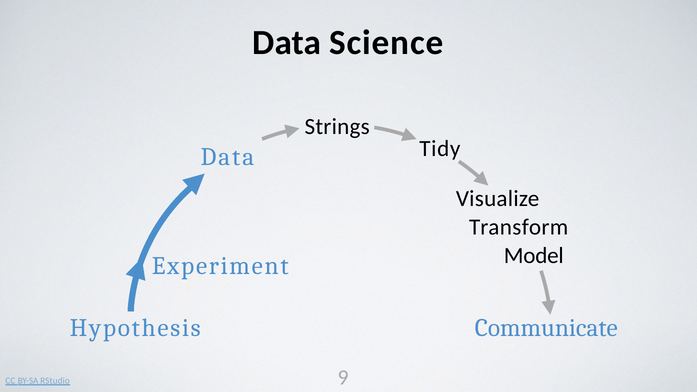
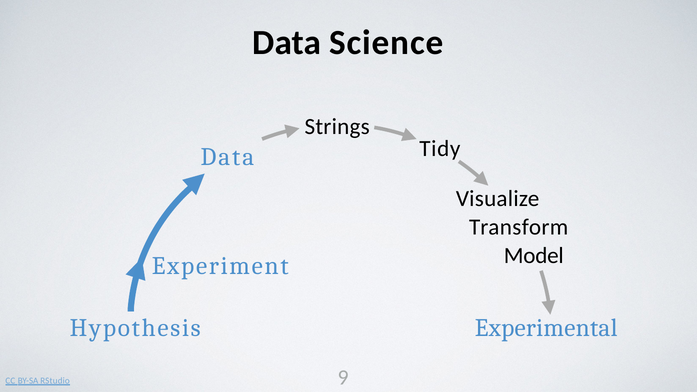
Communicate: Communicate -> Experimental (546, 328)
